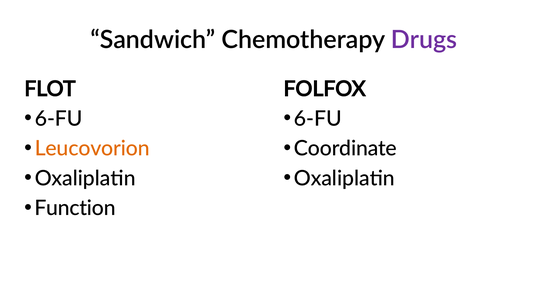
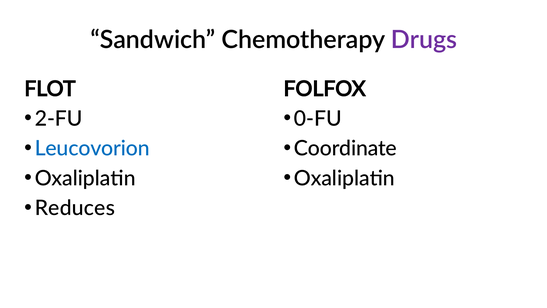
6-FU: 6-FU -> 2-FU (59, 119)
6-FU: 6-FU -> 0-FU (318, 119)
Leucovorion colour: orange -> blue (92, 148)
Function: Function -> Reduces (75, 208)
